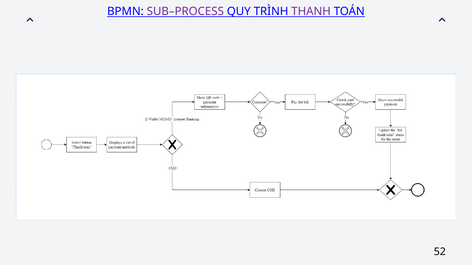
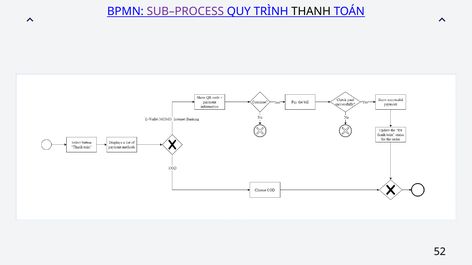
THANH colour: purple -> black (311, 12)
